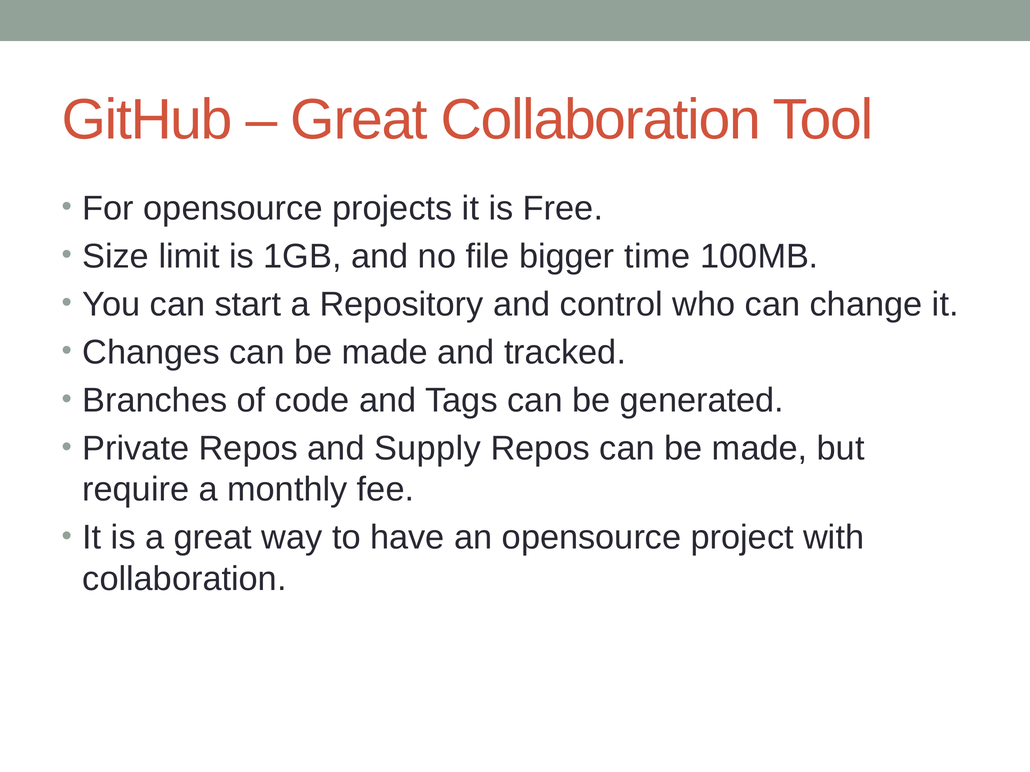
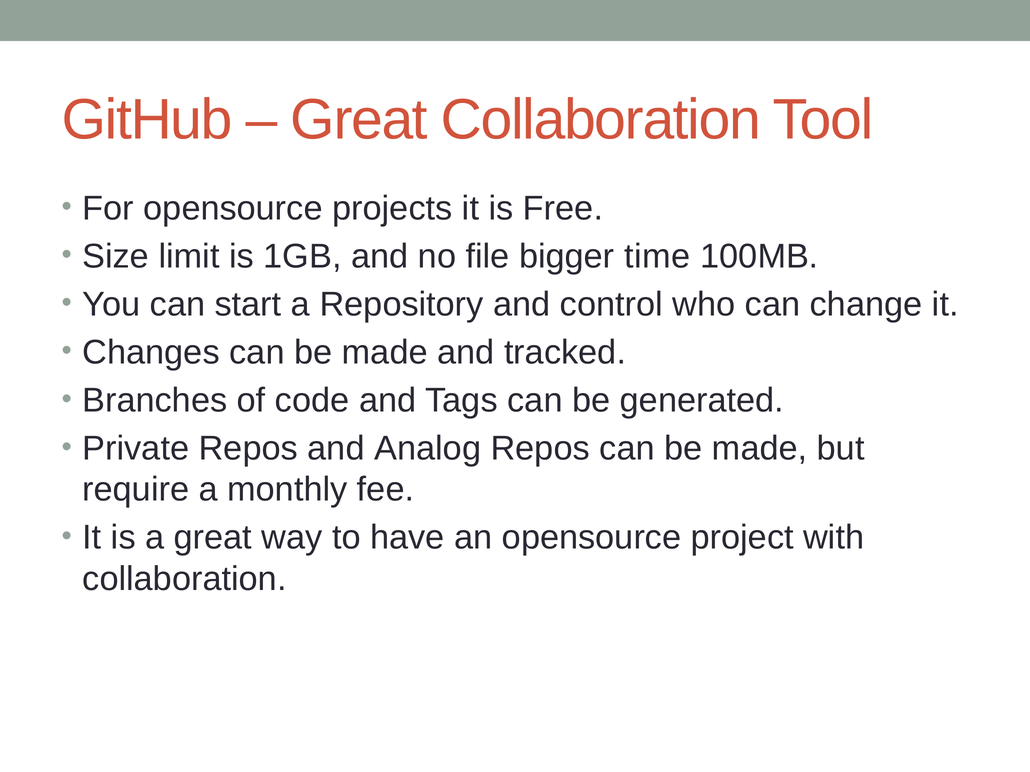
Supply: Supply -> Analog (428, 449)
